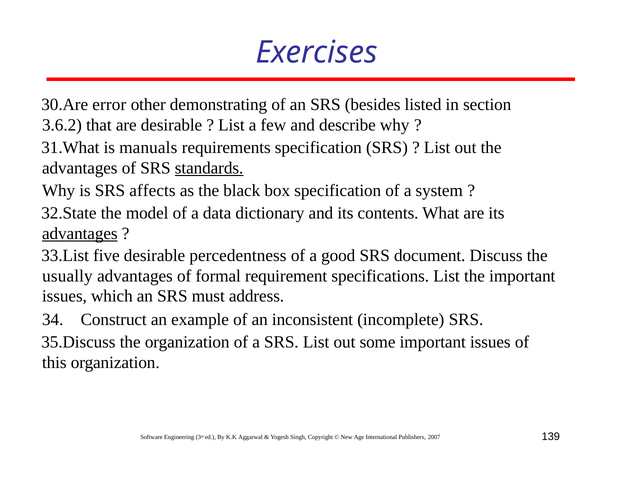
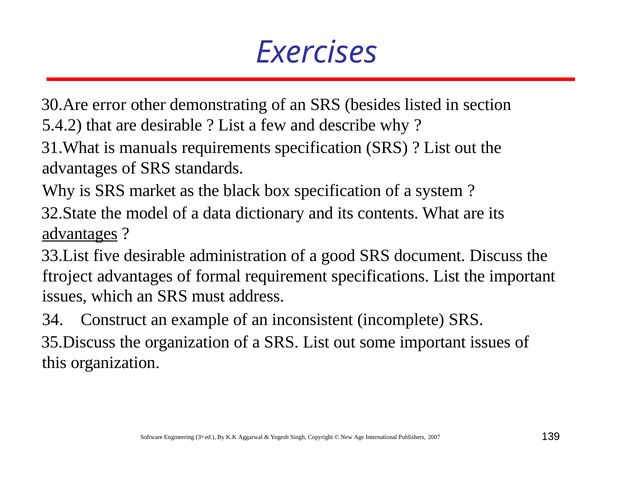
3.6.2: 3.6.2 -> 5.4.2 (62, 125)
standards underline: present -> none (209, 168)
affects: affects -> market (153, 191)
percedentness: percedentness -> administration (238, 255)
usually: usually -> ftroject (67, 276)
